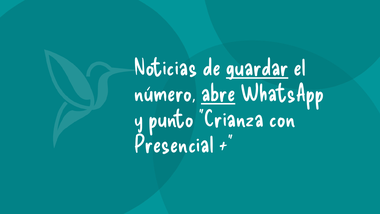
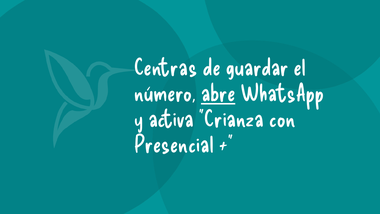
Noticias: Noticias -> Centras (166, 68)
guardar underline: present -> none (257, 68)
punto: punto -> activa (171, 119)
